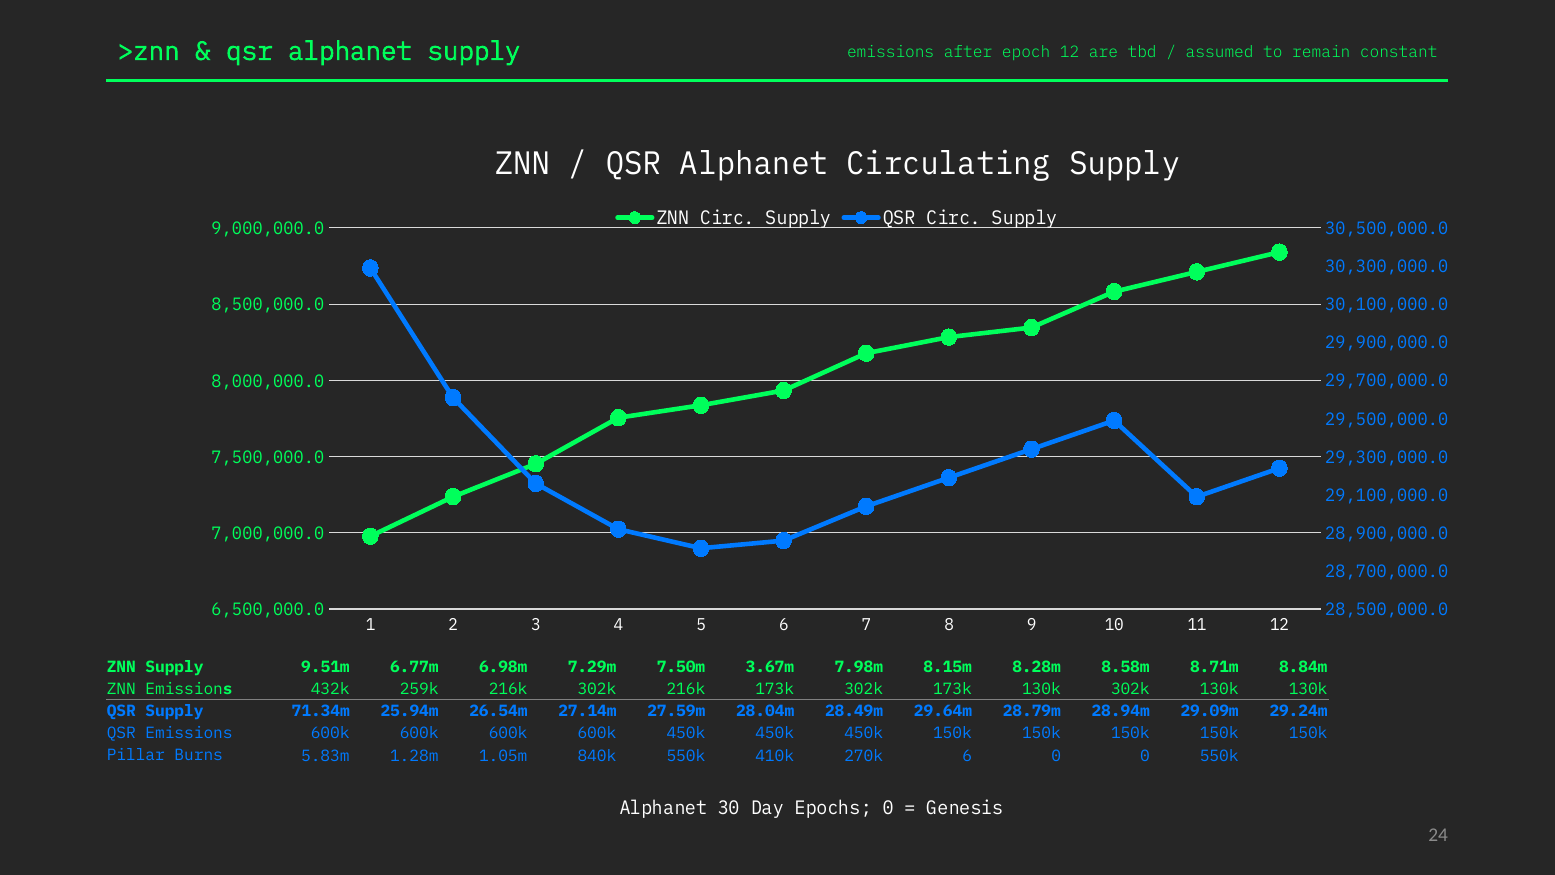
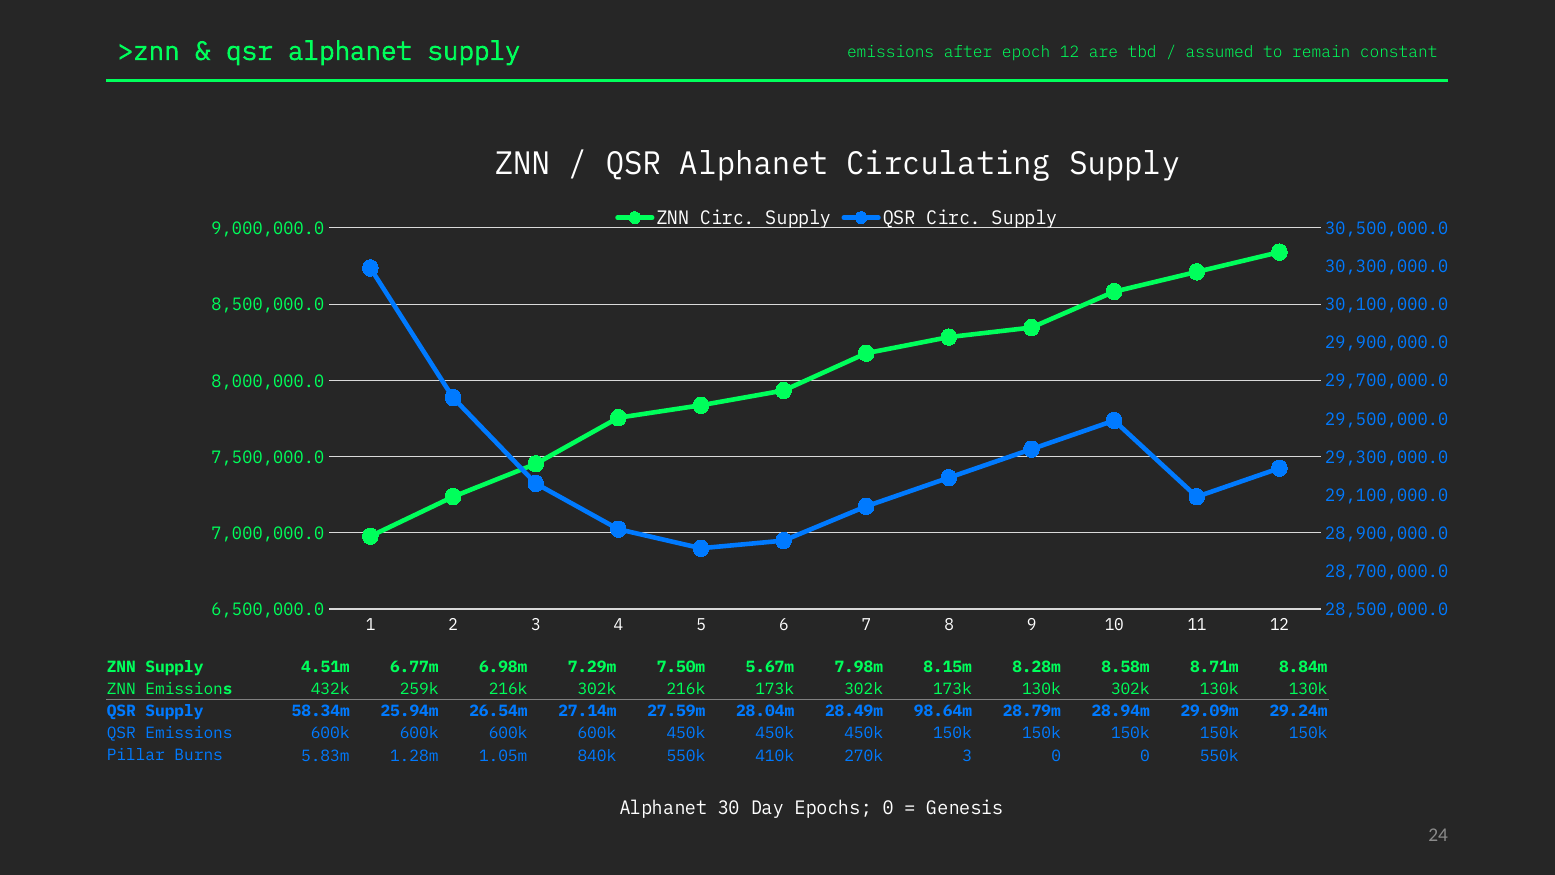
9.51m: 9.51m -> 4.51m (325, 667)
3.67m: 3.67m -> 5.67m (770, 667)
71.34m: 71.34m -> 58.34m (321, 711)
29.64m: 29.64m -> 98.64m (943, 711)
270k 6: 6 -> 3 (967, 756)
